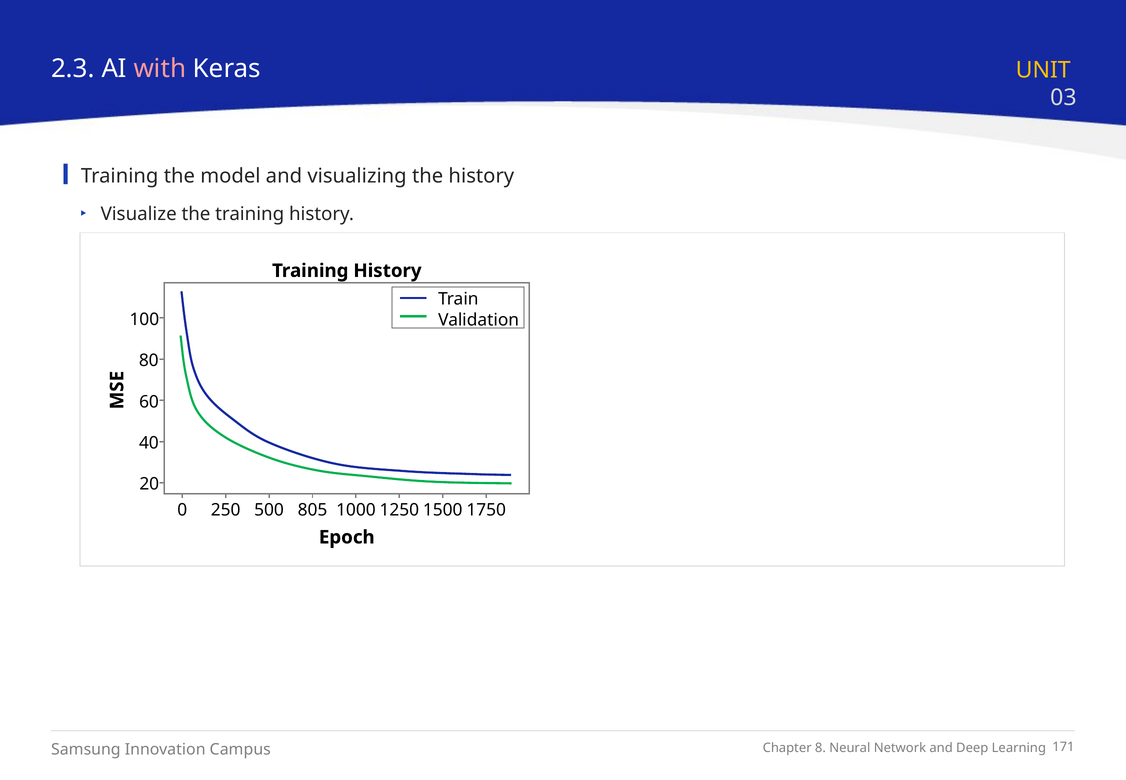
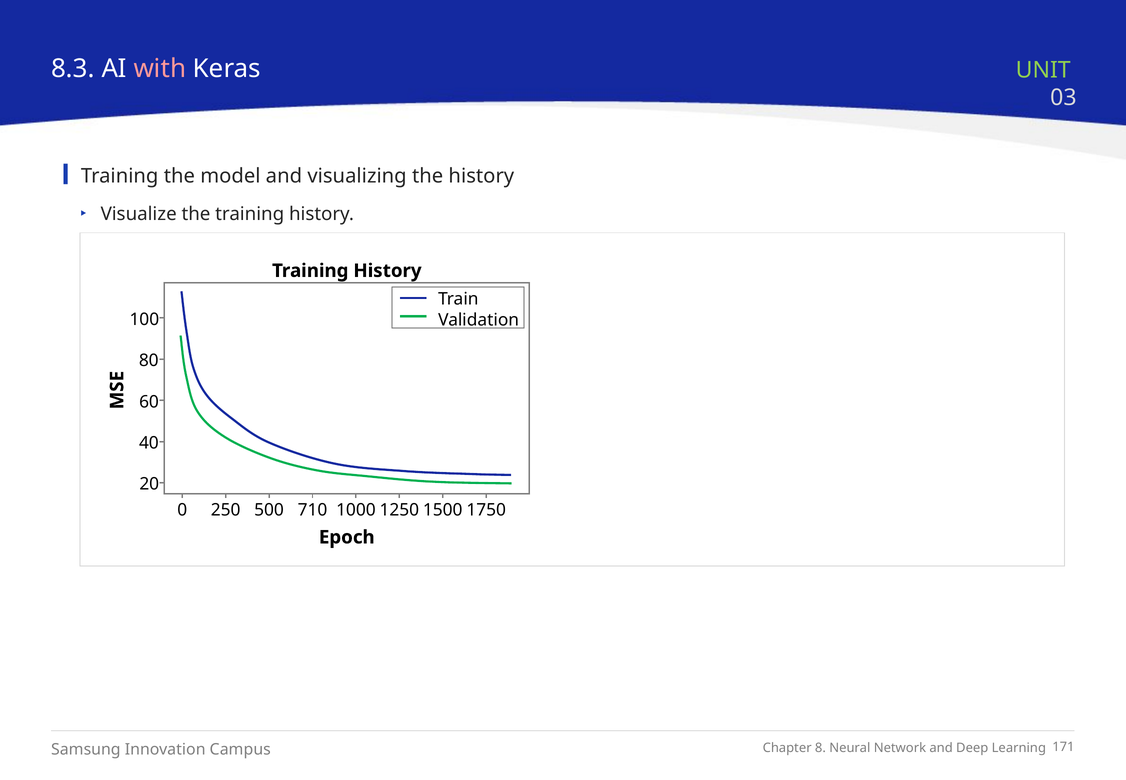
2.3: 2.3 -> 8.3 (73, 69)
UNIT colour: yellow -> light green (1043, 70)
805: 805 -> 710 (312, 510)
